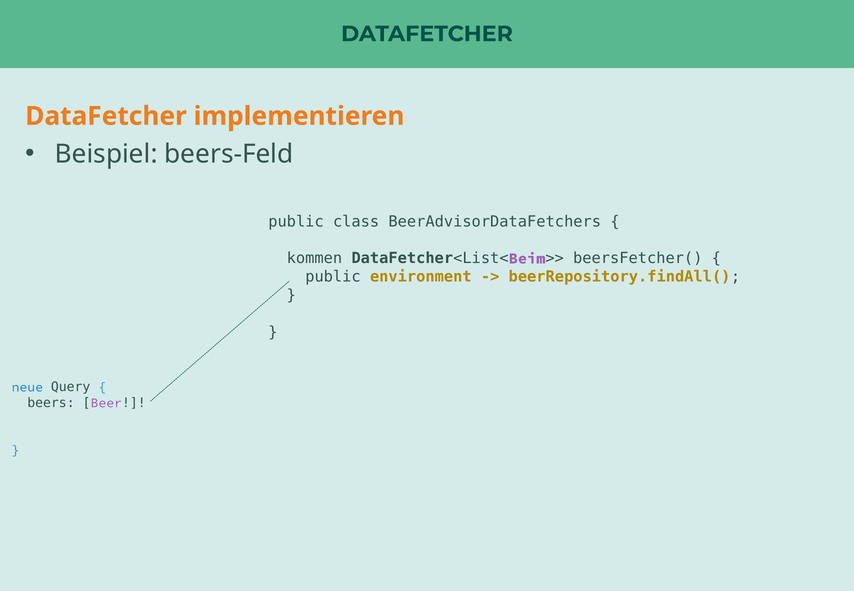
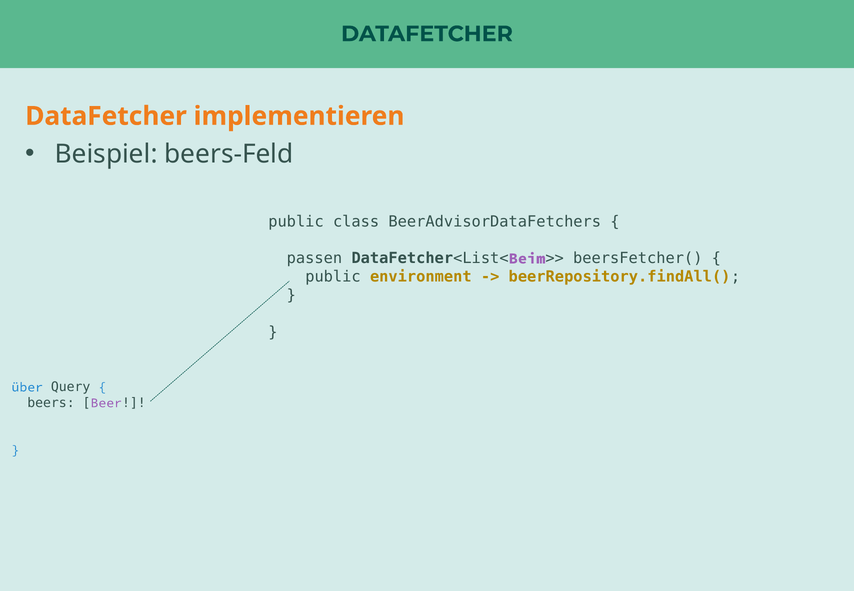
kommen: kommen -> passen (314, 259)
neue: neue -> über (27, 387)
